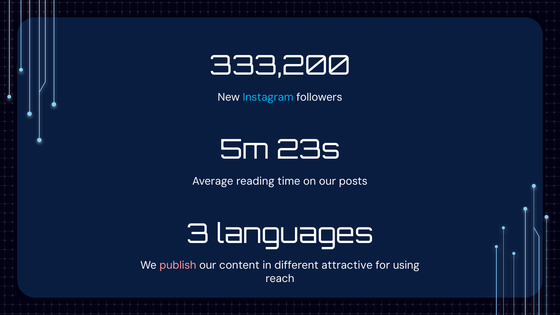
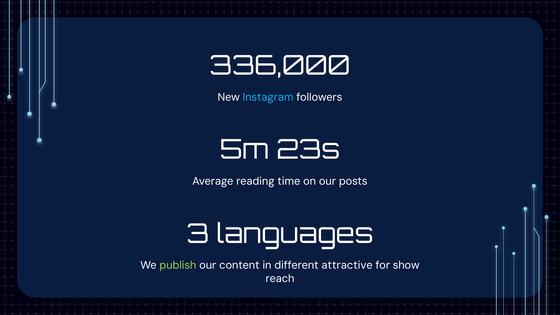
333,200: 333,200 -> 336,000 (280, 66)
publish colour: pink -> light green (178, 265)
using: using -> show (406, 265)
